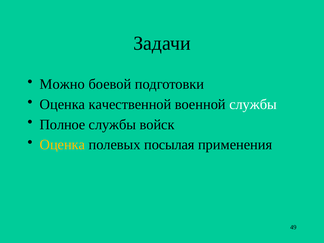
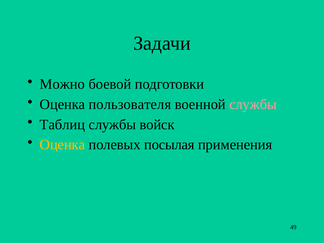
качественной: качественной -> пользователя (130, 104)
службы colour: white -> pink (253, 104)
Полное: Полное -> Таблиц (62, 125)
